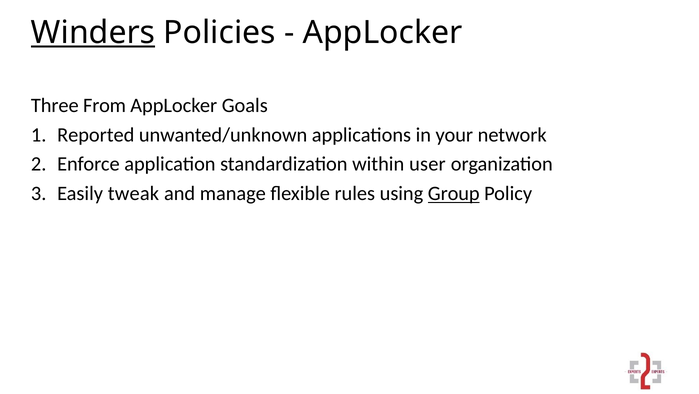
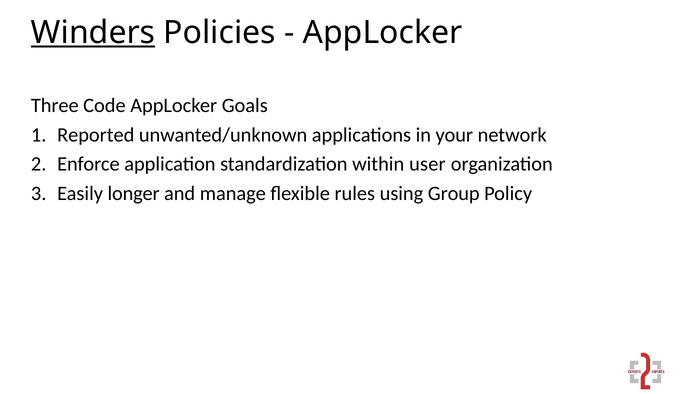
From: From -> Code (104, 105)
tweak: tweak -> longer (134, 193)
Group underline: present -> none (454, 193)
